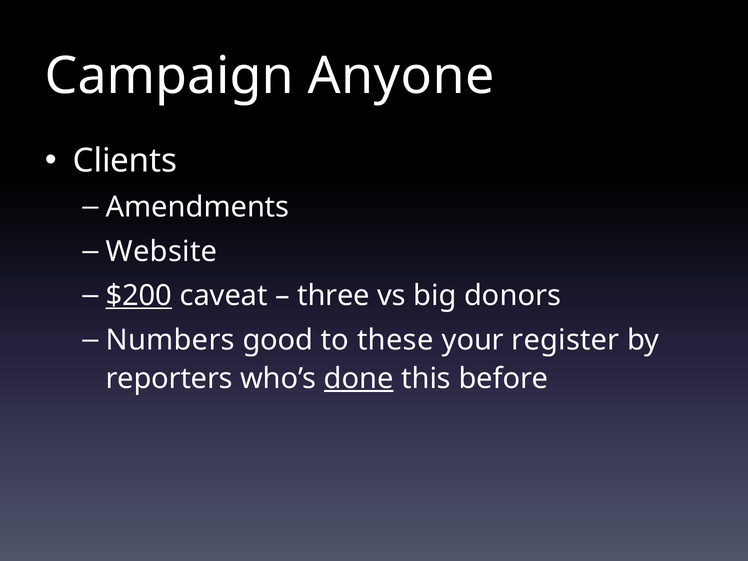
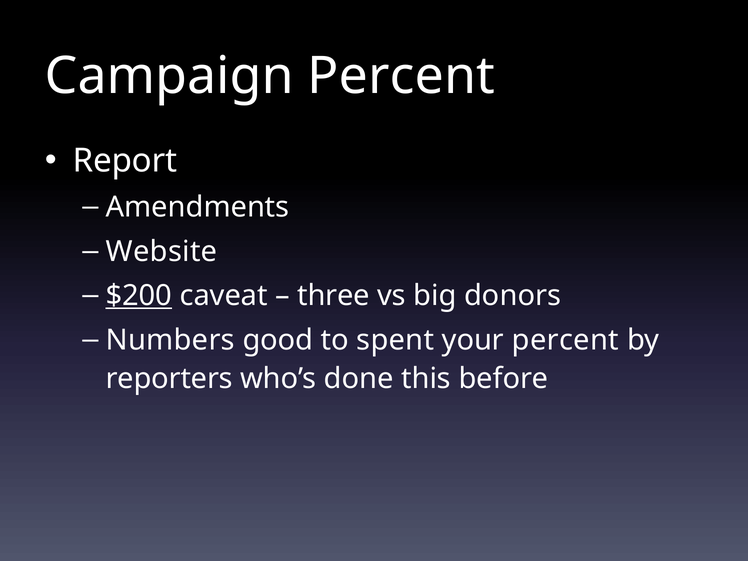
Campaign Anyone: Anyone -> Percent (401, 76)
Clients: Clients -> Report (125, 161)
these: these -> spent (395, 340)
your register: register -> percent (565, 340)
done underline: present -> none (359, 378)
